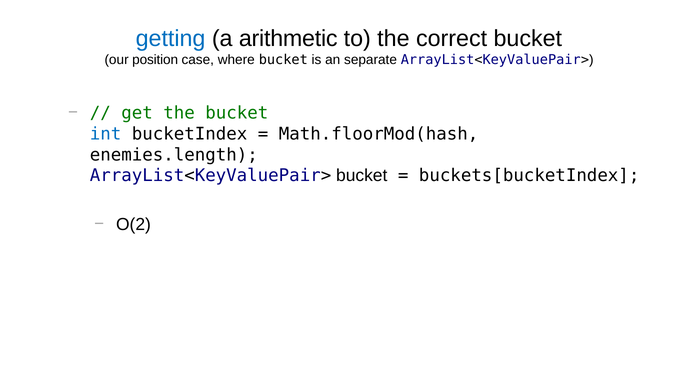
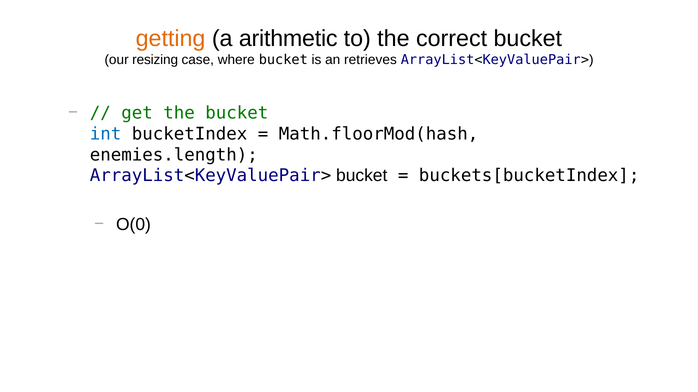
getting colour: blue -> orange (171, 39)
position: position -> resizing (155, 60)
separate: separate -> retrieves (370, 60)
O(2: O(2 -> O(0 (133, 225)
